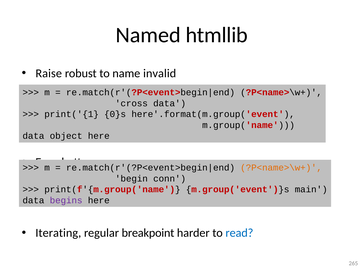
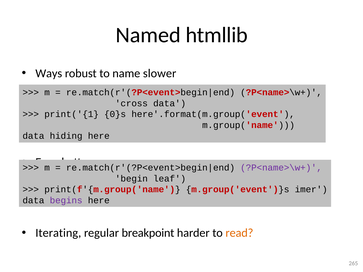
Raise: Raise -> Ways (49, 73)
invalid: invalid -> slower (160, 73)
object: object -> hiding (66, 136)
?P<name>\w+ colour: orange -> purple (281, 168)
conn: conn -> leaf (170, 179)
main: main -> imer (311, 190)
read colour: blue -> orange (239, 233)
